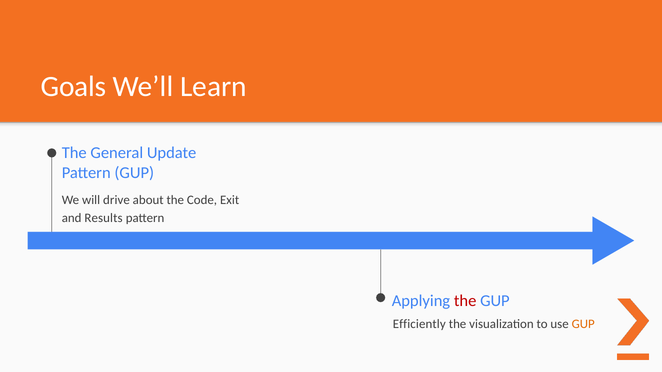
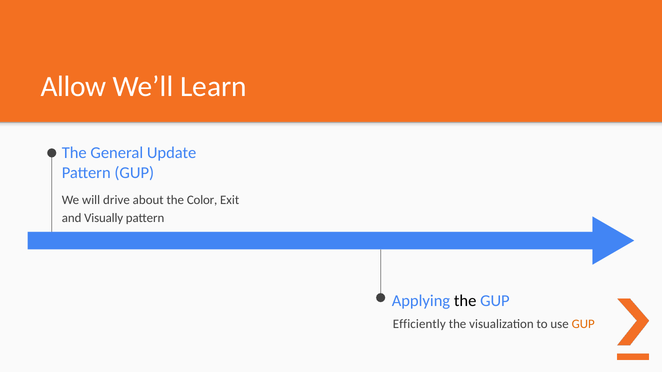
Goals: Goals -> Allow (74, 87)
Code: Code -> Color (202, 200)
Results: Results -> Visually (104, 218)
the colour: red -> black (465, 301)
